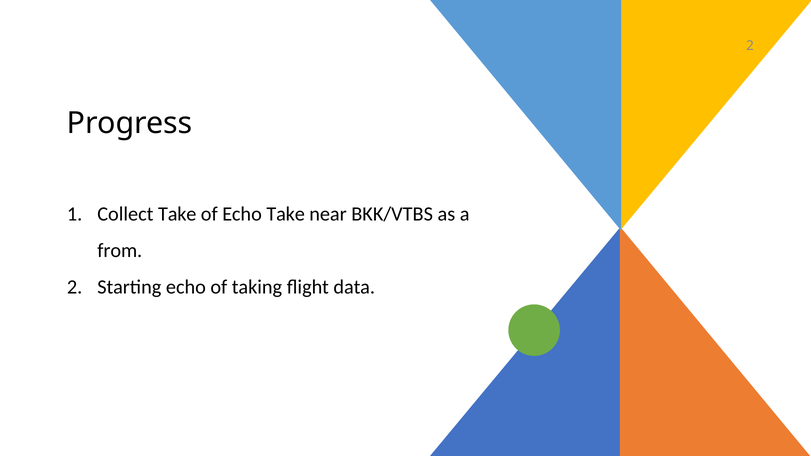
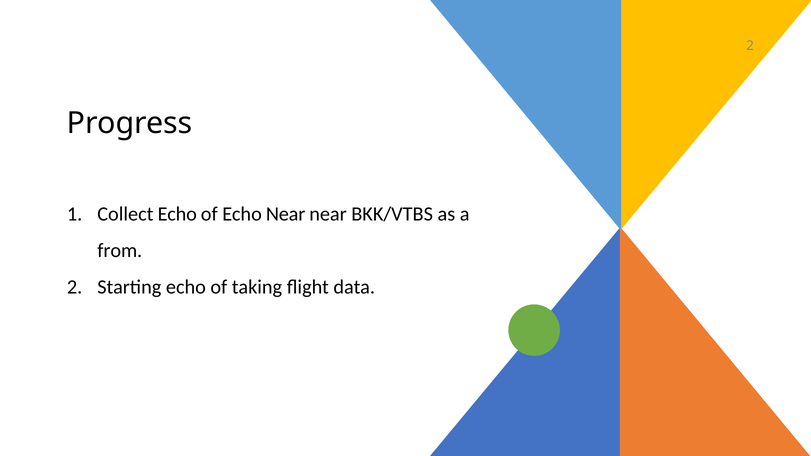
Collect Take: Take -> Echo (177, 214)
Echo Take: Take -> Near (286, 214)
